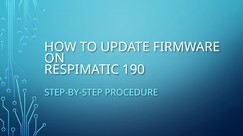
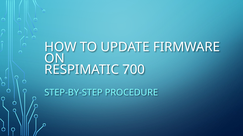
190: 190 -> 700 (134, 70)
